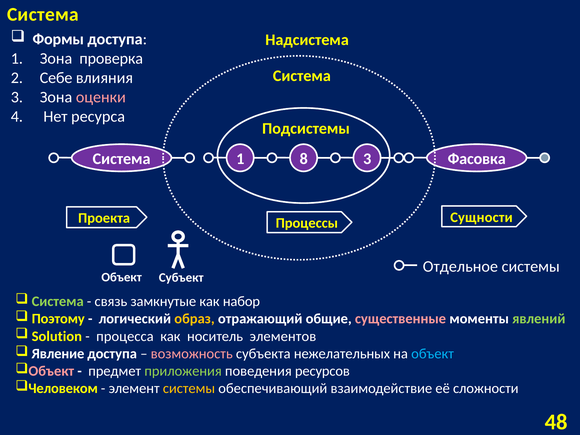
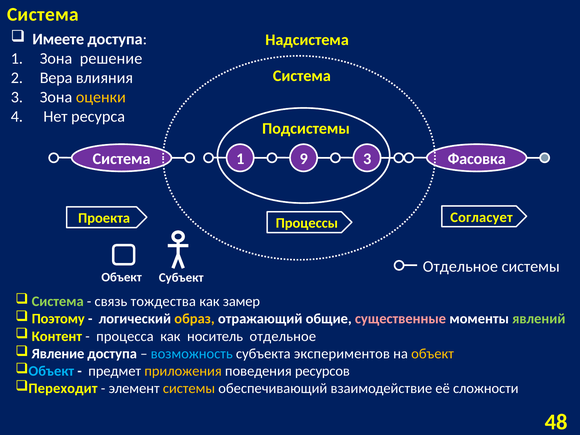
Формы: Формы -> Имеете (58, 39)
проверка: проверка -> решение (111, 59)
Себе: Себе -> Вера (56, 78)
оценки colour: pink -> yellow (101, 97)
8: 8 -> 9 (304, 159)
Сущности: Сущности -> Согласует (481, 217)
замкнутые: замкнутые -> тождества (163, 301)
набор: набор -> замер (241, 301)
Solution: Solution -> Контент (57, 336)
носитель элементов: элементов -> отдельное (283, 336)
возможность colour: pink -> light blue (192, 354)
нежелательных: нежелательных -> экспериментов (342, 354)
объект colour: light blue -> yellow (433, 354)
Объект colour: pink -> light blue (51, 371)
приложения colour: light green -> yellow (183, 371)
Человеком: Человеком -> Переходит (63, 388)
